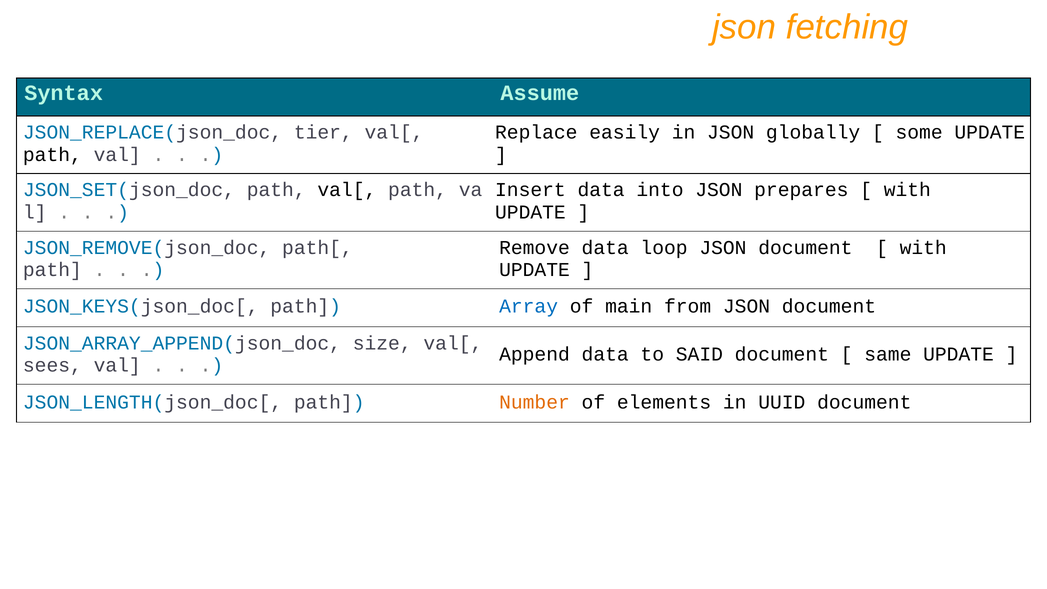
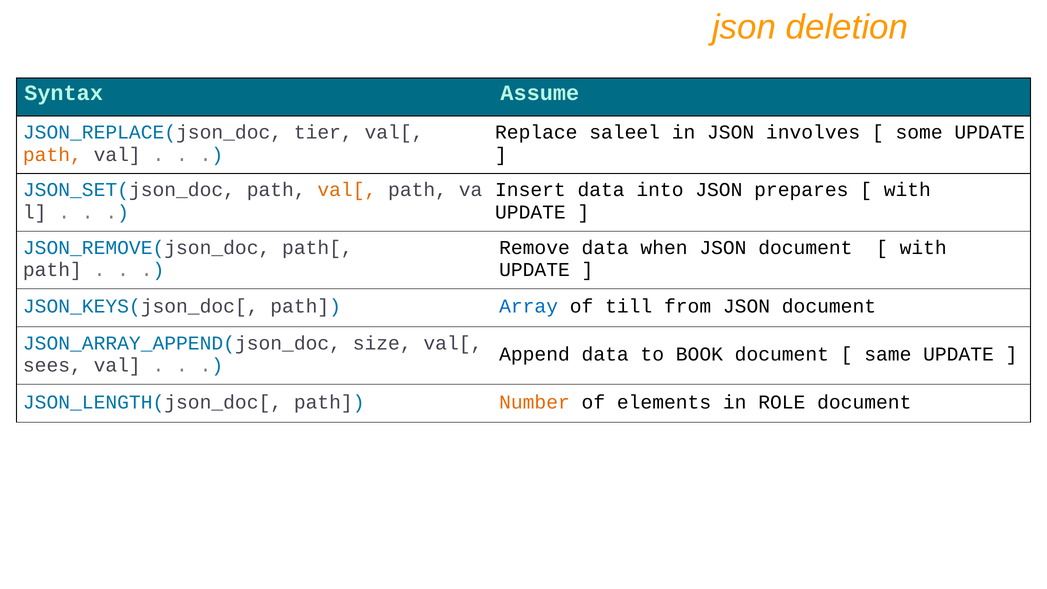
fetching: fetching -> deletion (847, 27)
easily: easily -> saleel (625, 132)
globally: globally -> involves (813, 132)
path colour: black -> orange (52, 155)
val[ colour: black -> orange (347, 190)
loop: loop -> when (664, 248)
main: main -> till (629, 306)
SAID: SAID -> BOOK (699, 354)
UUID: UUID -> ROLE (782, 402)
